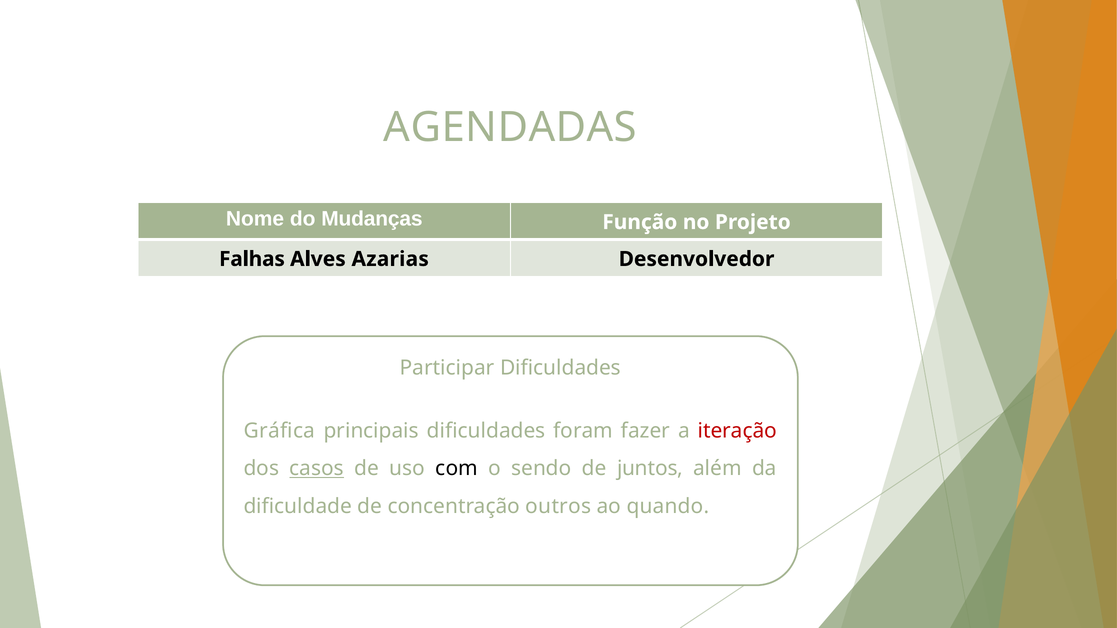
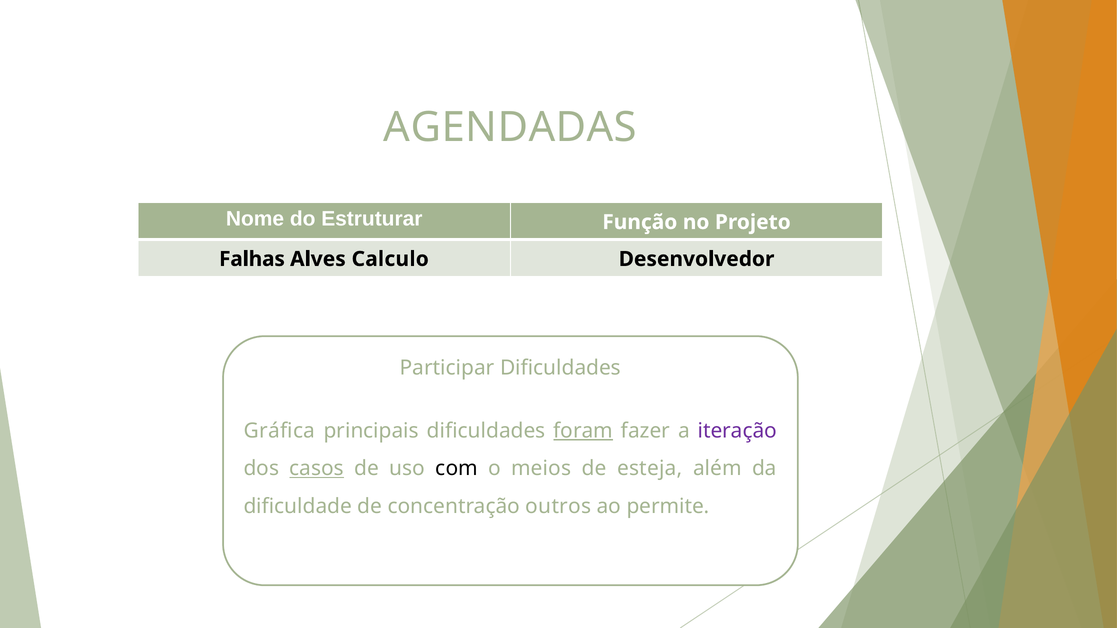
Mudanças: Mudanças -> Estruturar (372, 219)
Azarias: Azarias -> Calculo (390, 259)
foram underline: none -> present (583, 431)
iteração colour: red -> purple (737, 431)
sendo: sendo -> meios (541, 469)
juntos: juntos -> esteja (650, 469)
quando: quando -> permite (668, 506)
